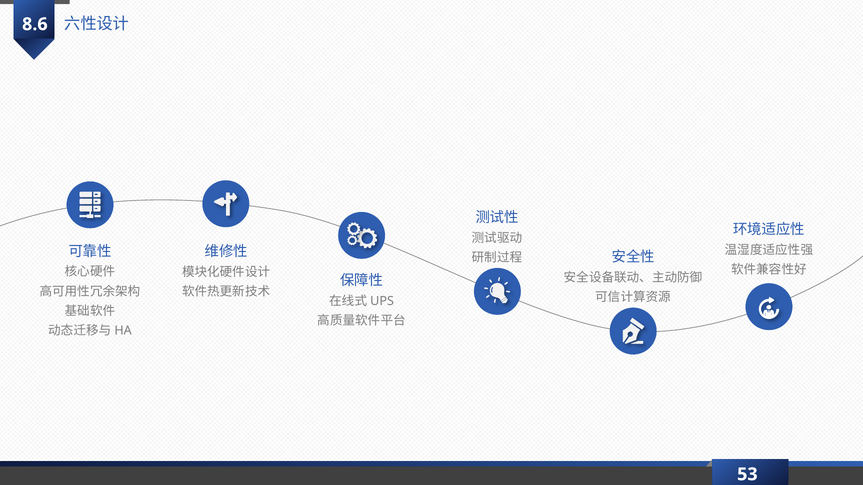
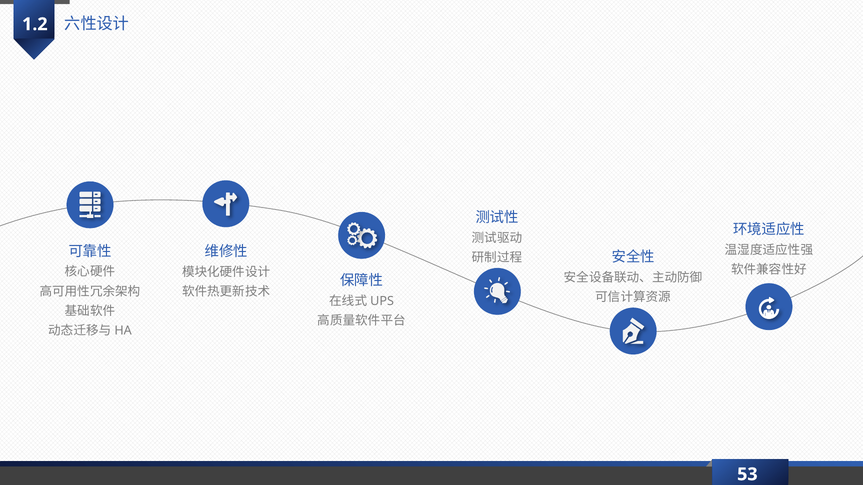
8.6: 8.6 -> 1.2 (35, 24)
